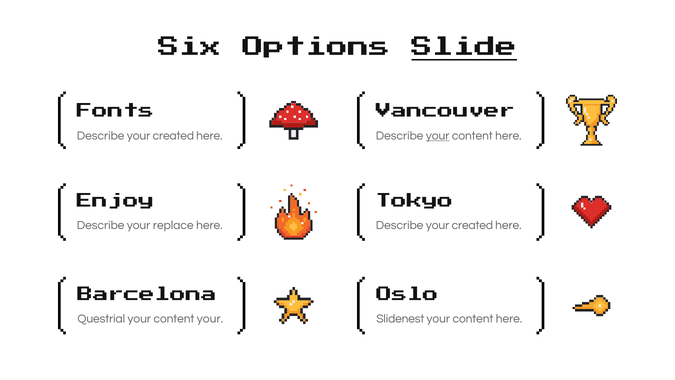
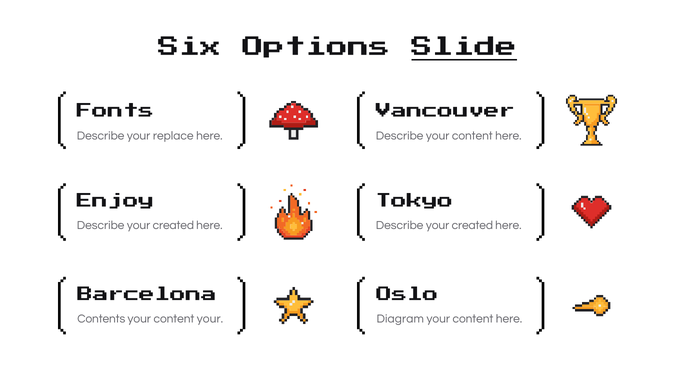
created: created -> replace (173, 135)
your underline: present -> none (438, 135)
replace: replace -> created (173, 225)
Questrial: Questrial -> Contents (101, 319)
Slidenest: Slidenest -> Diagram (400, 319)
